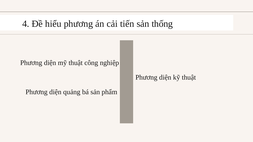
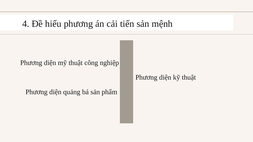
thống: thống -> mệnh (162, 24)
